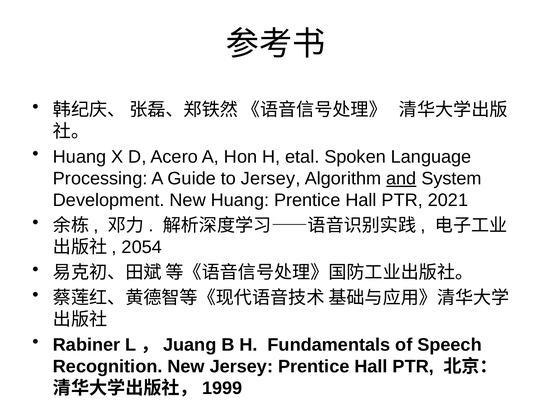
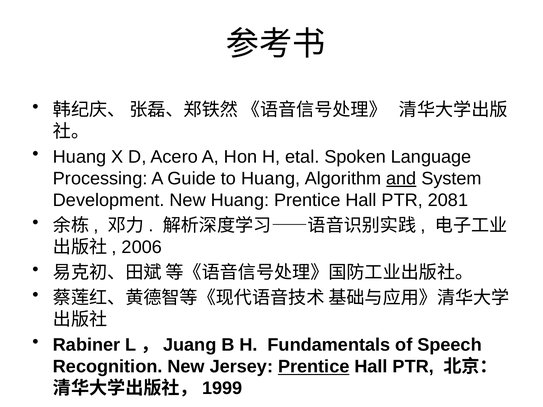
to Jersey: Jersey -> Huang (271, 179)
2021: 2021 -> 2081 (448, 200)
2054: 2054 -> 2006 (142, 247)
Prentice underline: none -> present (314, 367)
